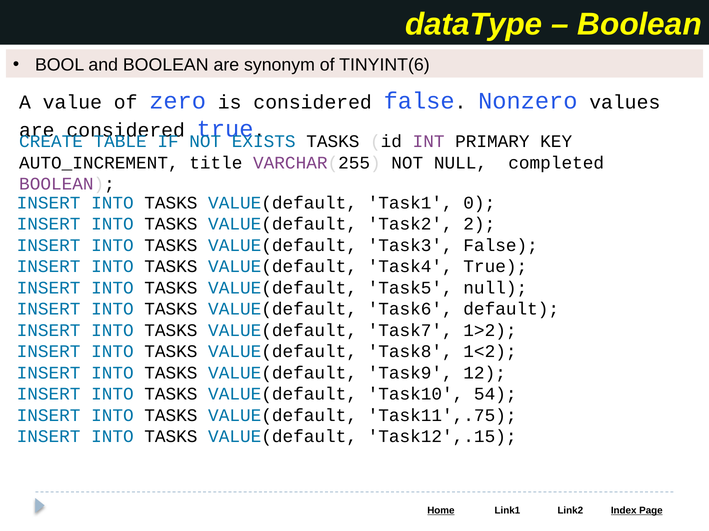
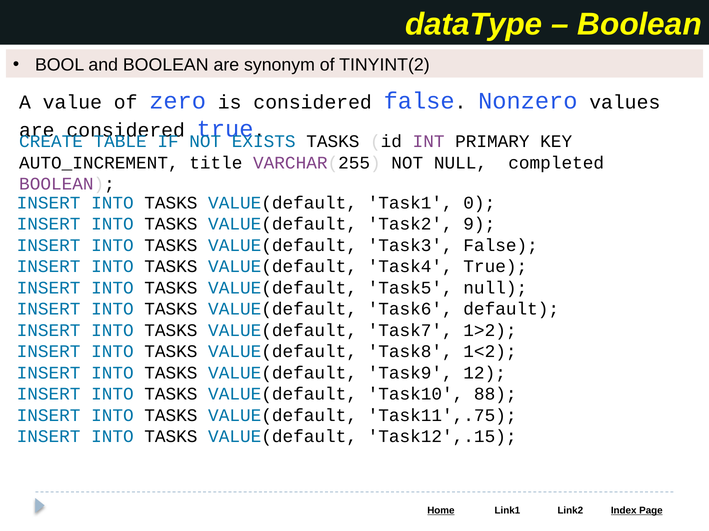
TINYINT(6: TINYINT(6 -> TINYINT(2 (384, 65)
2: 2 -> 9 (479, 224)
54: 54 -> 88 (495, 394)
